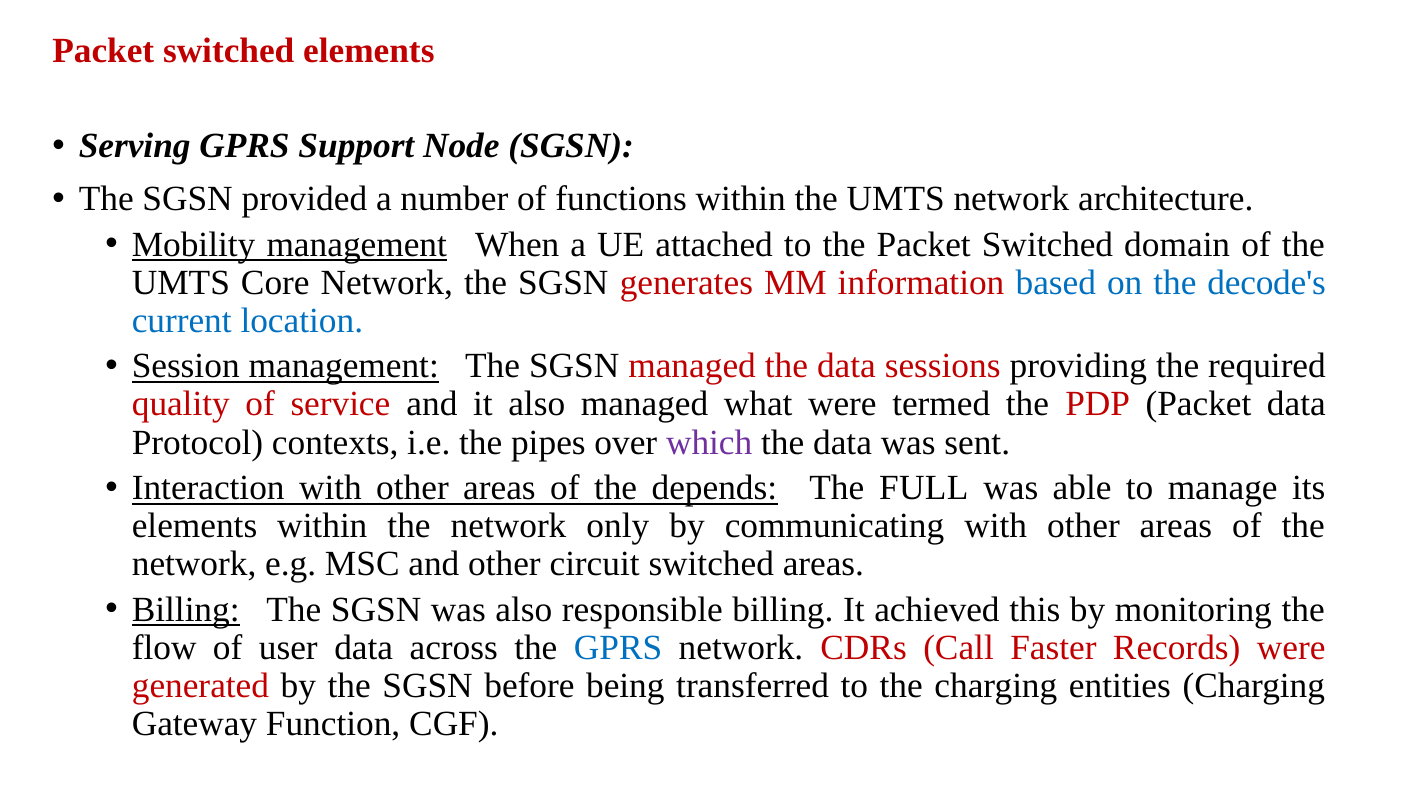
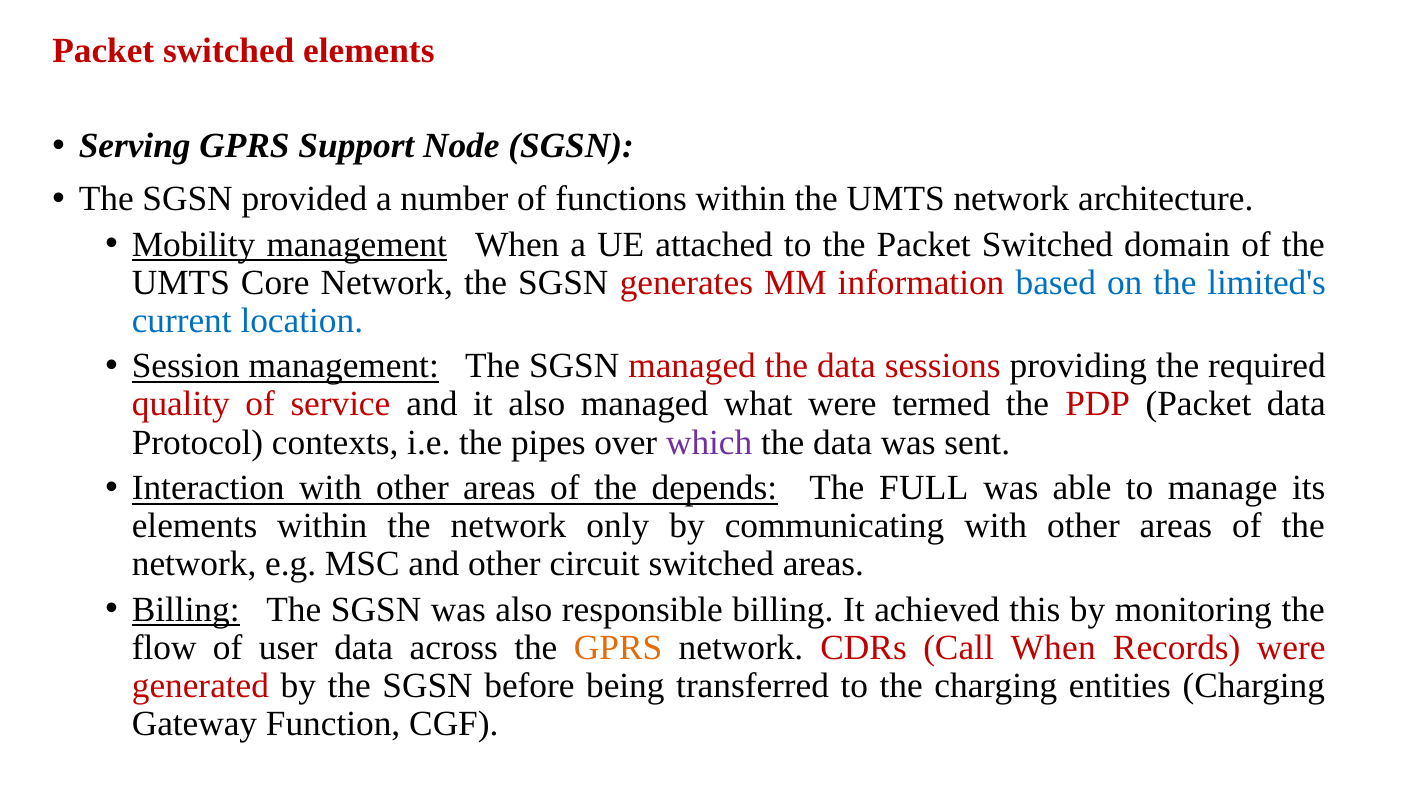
decode's: decode's -> limited's (1267, 282)
GPRS colour: blue -> orange (618, 648)
Call Faster: Faster -> When (1053, 648)
